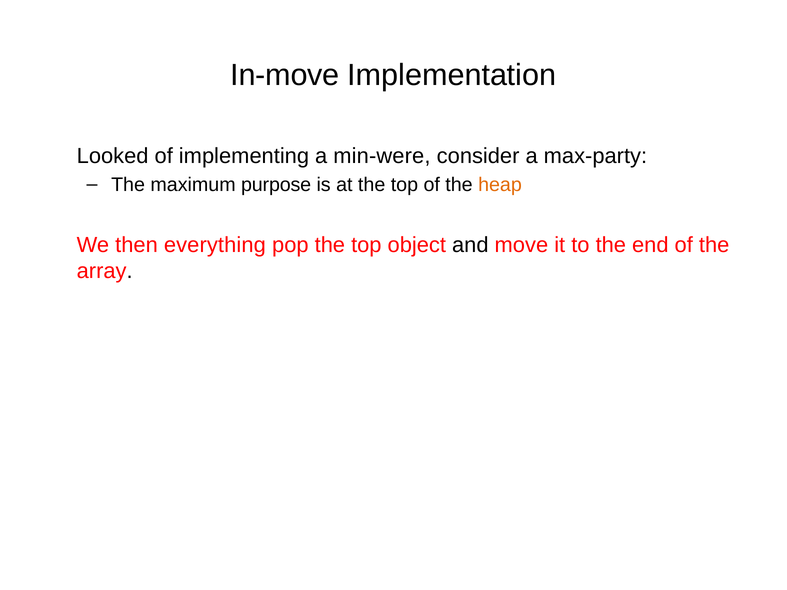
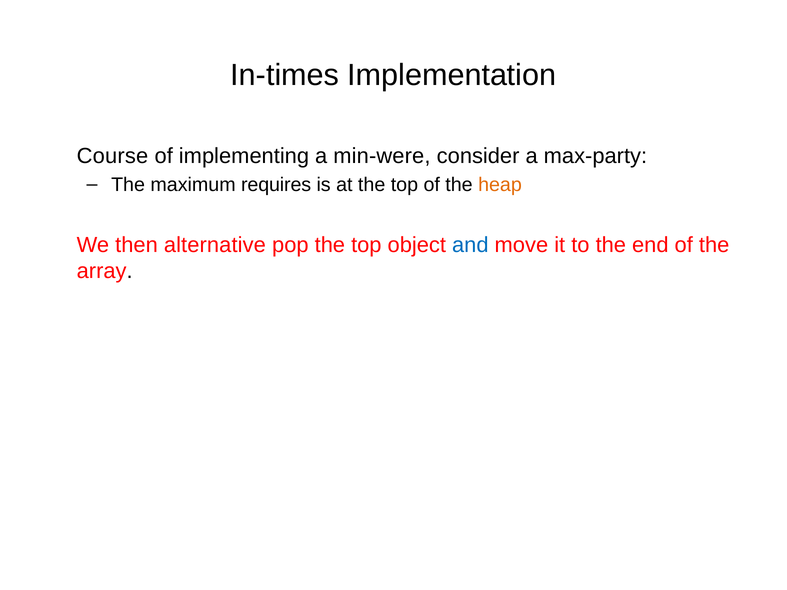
In-move: In-move -> In-times (285, 75)
Looked: Looked -> Course (112, 156)
purpose: purpose -> requires (276, 185)
everything: everything -> alternative (215, 245)
and colour: black -> blue (470, 245)
